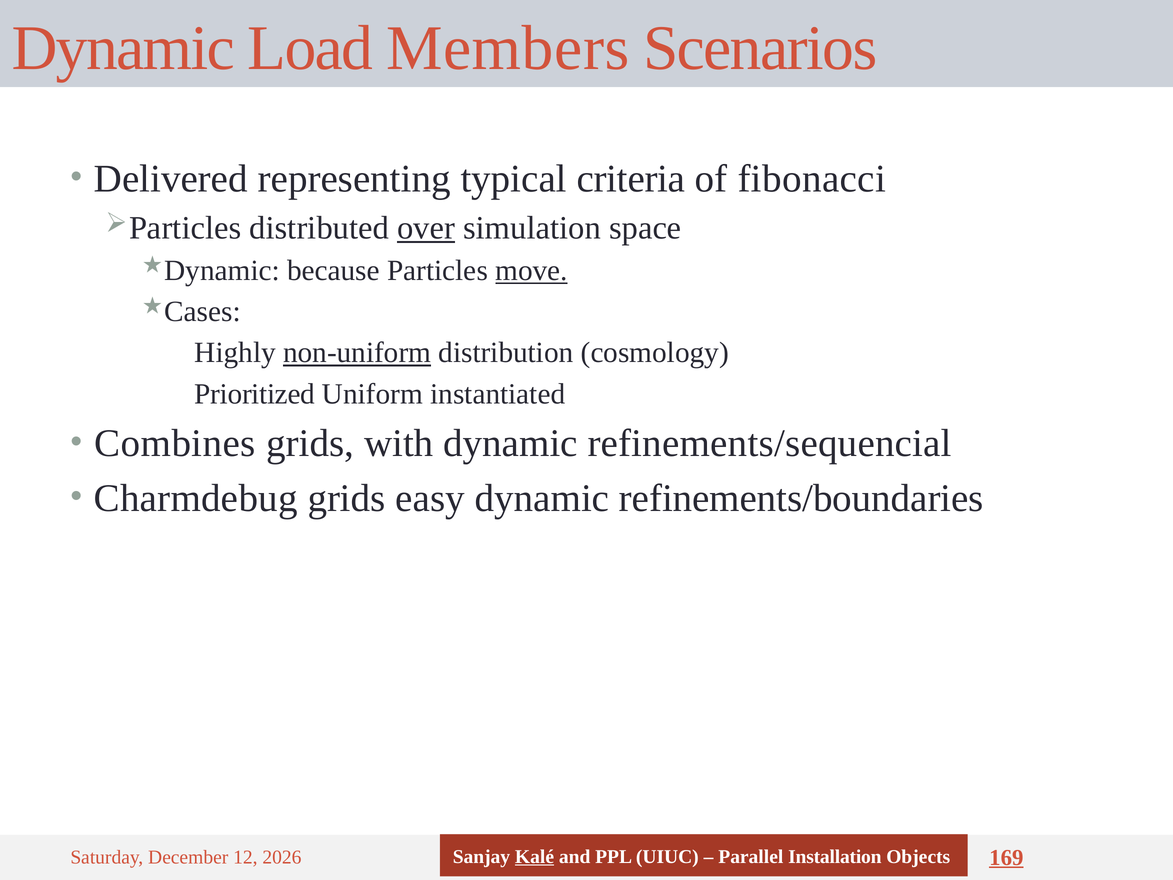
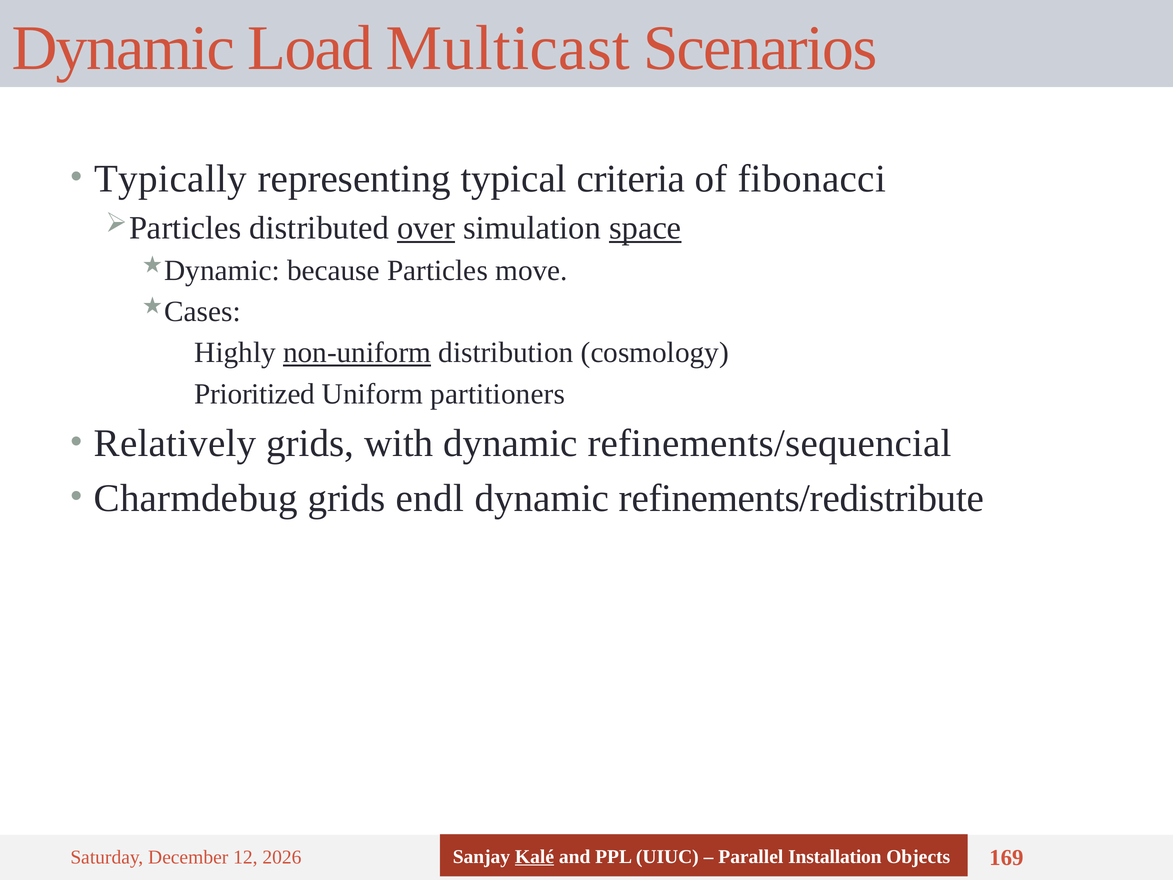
Members: Members -> Multicast (508, 48)
Delivered: Delivered -> Typically (171, 179)
space underline: none -> present (645, 228)
move underline: present -> none (532, 271)
instantiated: instantiated -> partitioners (498, 394)
Combines: Combines -> Relatively (175, 443)
easy: easy -> endl (430, 498)
refinements/boundaries: refinements/boundaries -> refinements/redistribute (801, 498)
169 underline: present -> none (1006, 857)
